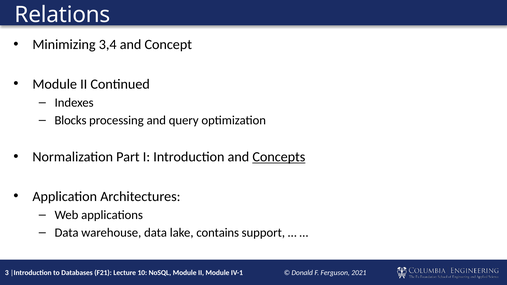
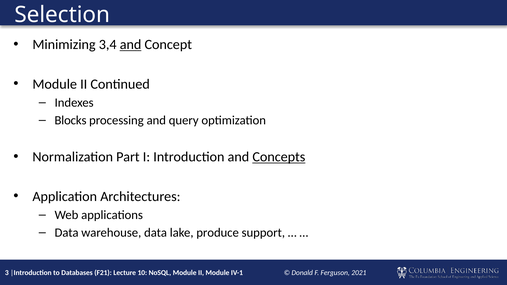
Relations: Relations -> Selection (62, 15)
and underline: none -> present (131, 45)
contains: contains -> produce (218, 233)
